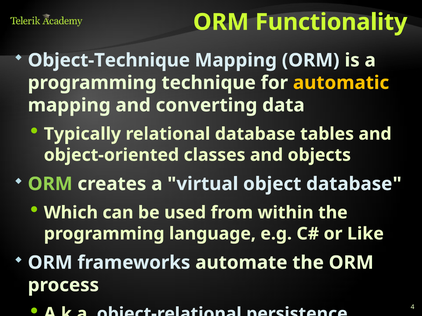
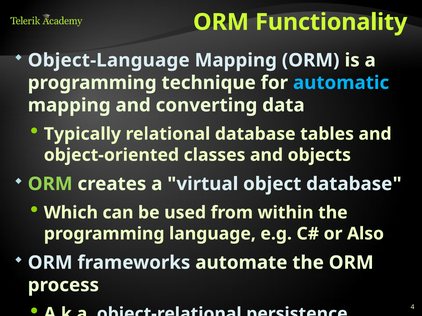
Object-Technique: Object-Technique -> Object-Language (109, 60)
automatic colour: yellow -> light blue (341, 83)
Like: Like -> Also (366, 234)
